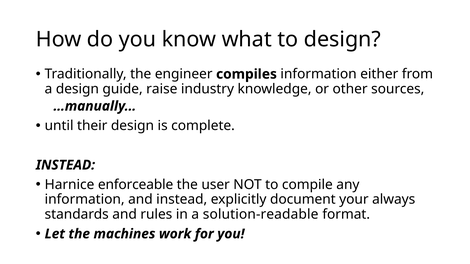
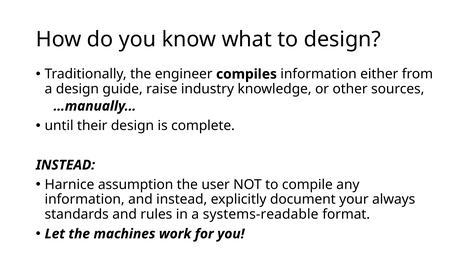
enforceable: enforceable -> assumption (136, 185)
solution-readable: solution-readable -> systems-readable (261, 214)
